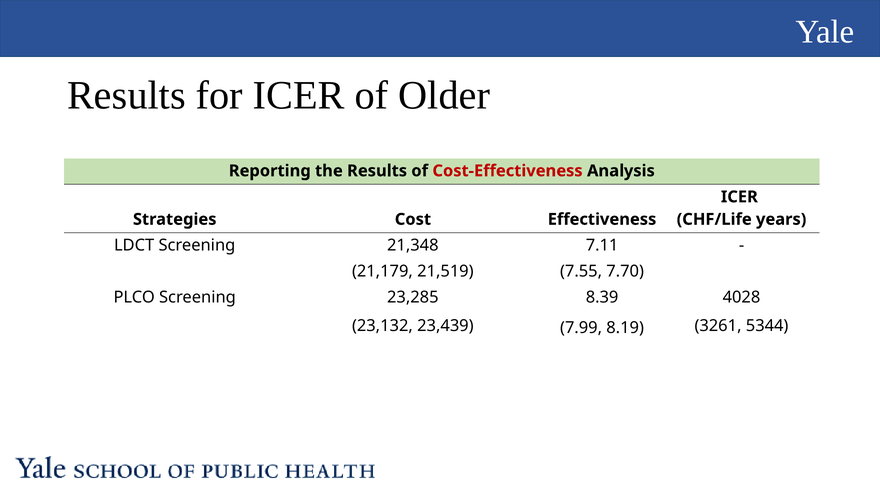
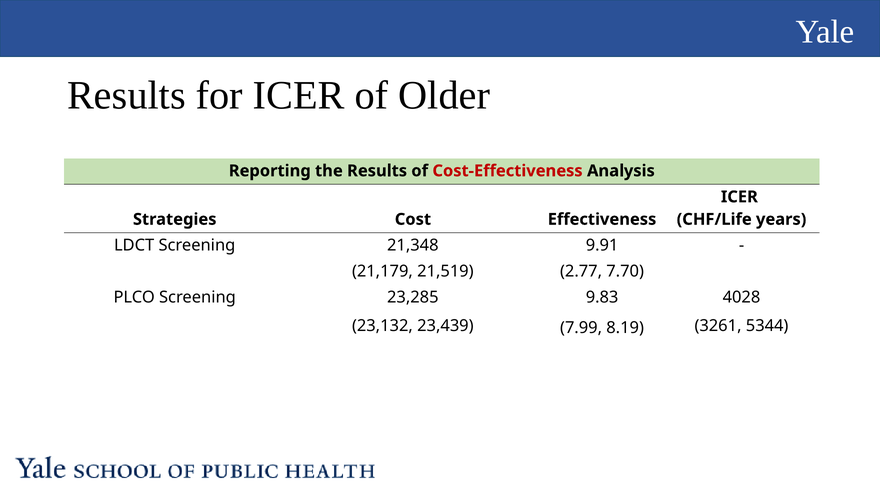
7.11: 7.11 -> 9.91 (602, 245)
7.55: 7.55 -> 2.77 (581, 271)
8.39: 8.39 -> 9.83 (602, 297)
